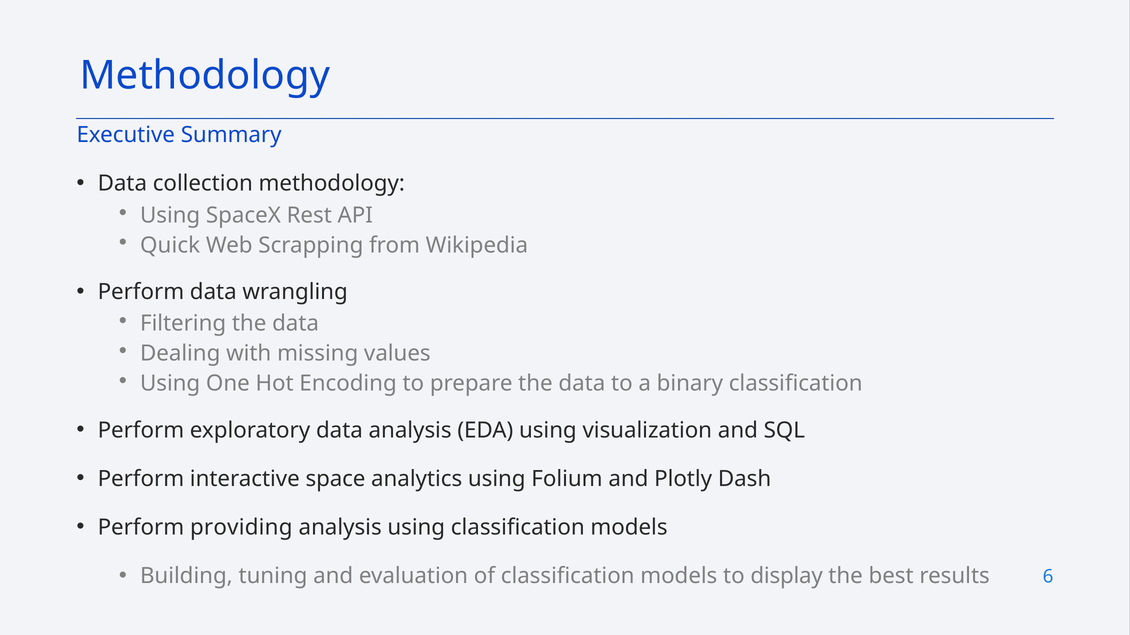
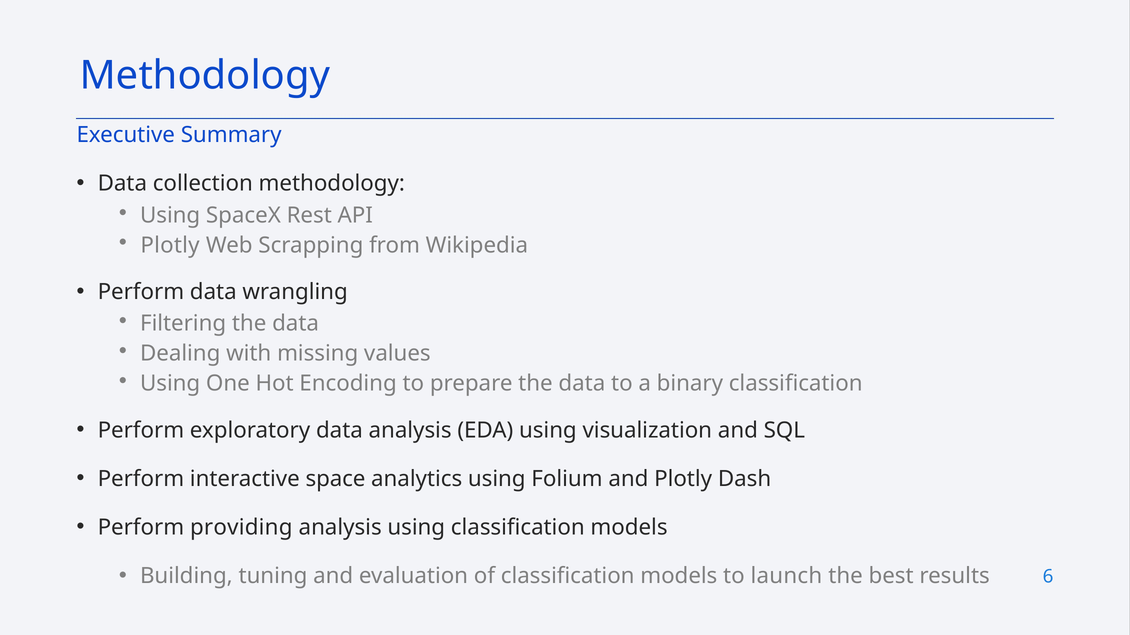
Quick: Quick -> Plotly (170, 245)
display: display -> launch (786, 577)
